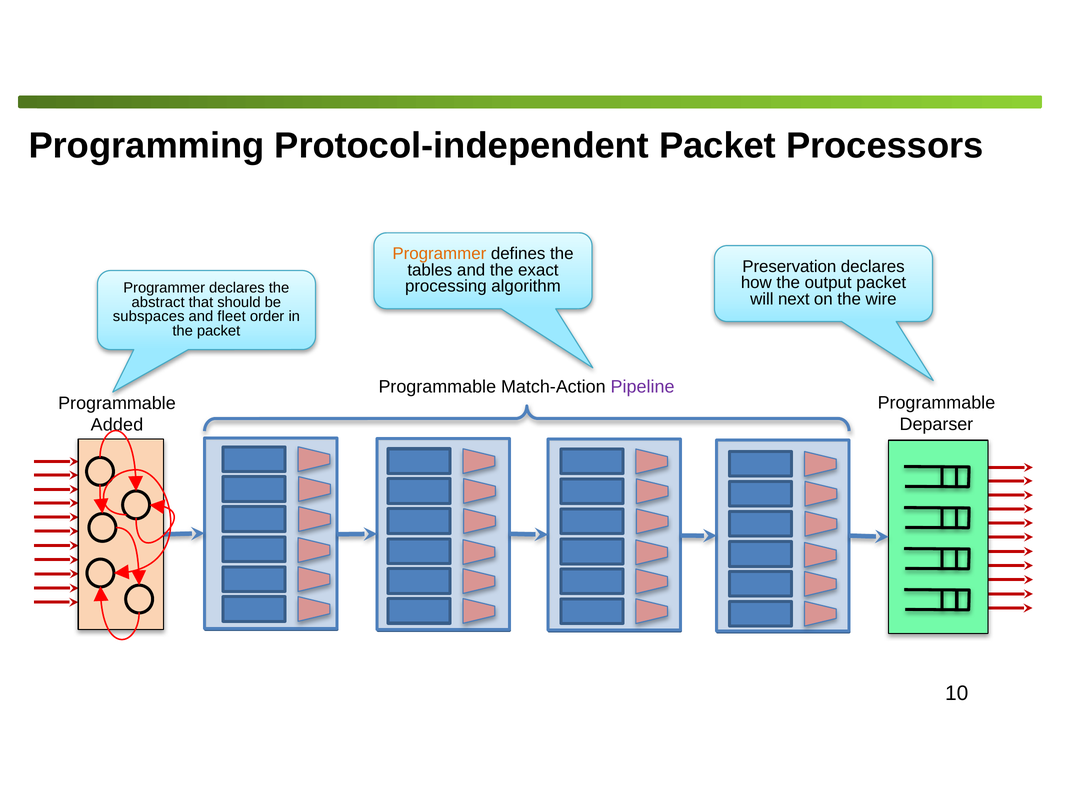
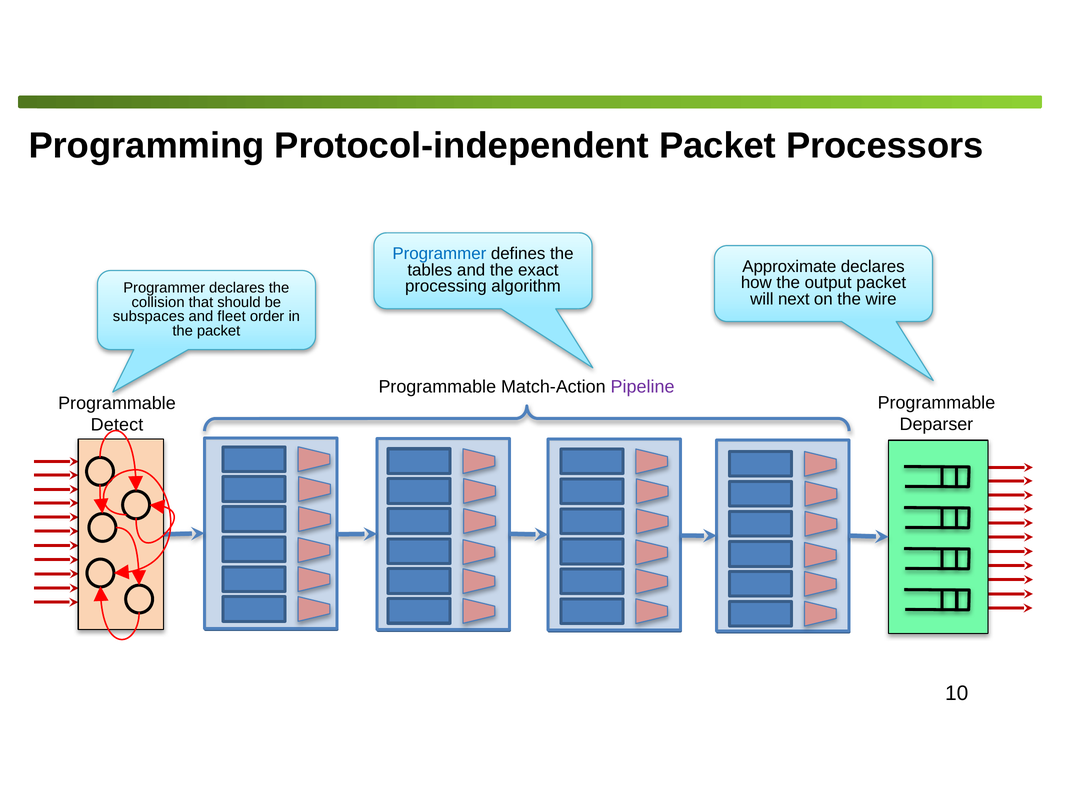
Programmer colour: orange -> blue (439, 254)
Preservation: Preservation -> Approximate (789, 266)
abstract: abstract -> collision (158, 302)
Added: Added -> Detect (117, 424)
